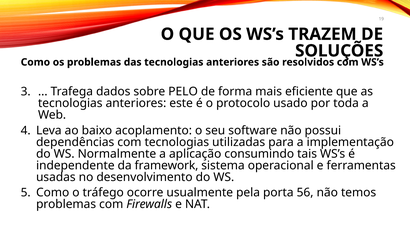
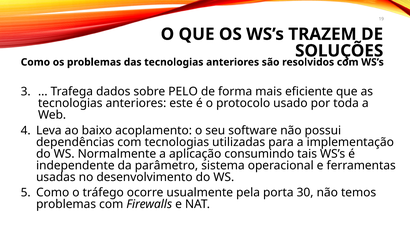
framework: framework -> parâmetro (166, 165)
56: 56 -> 30 (305, 192)
